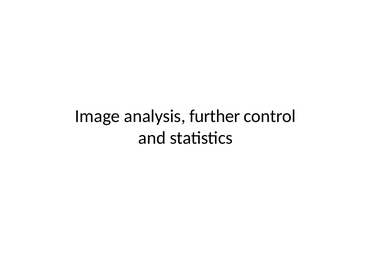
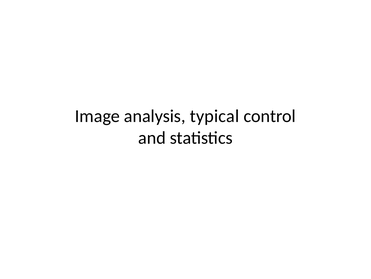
further: further -> typical (215, 116)
